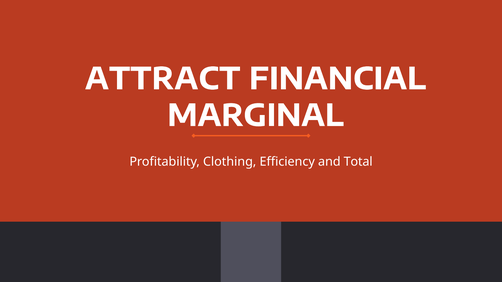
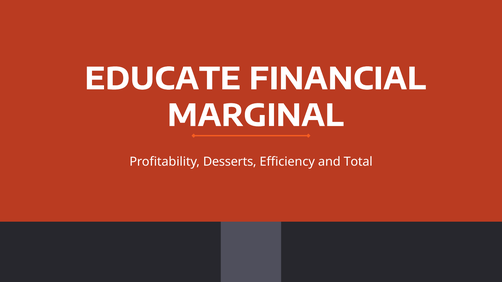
ATTRACT: ATTRACT -> EDUCATE (163, 79)
Clothing: Clothing -> Desserts (230, 162)
